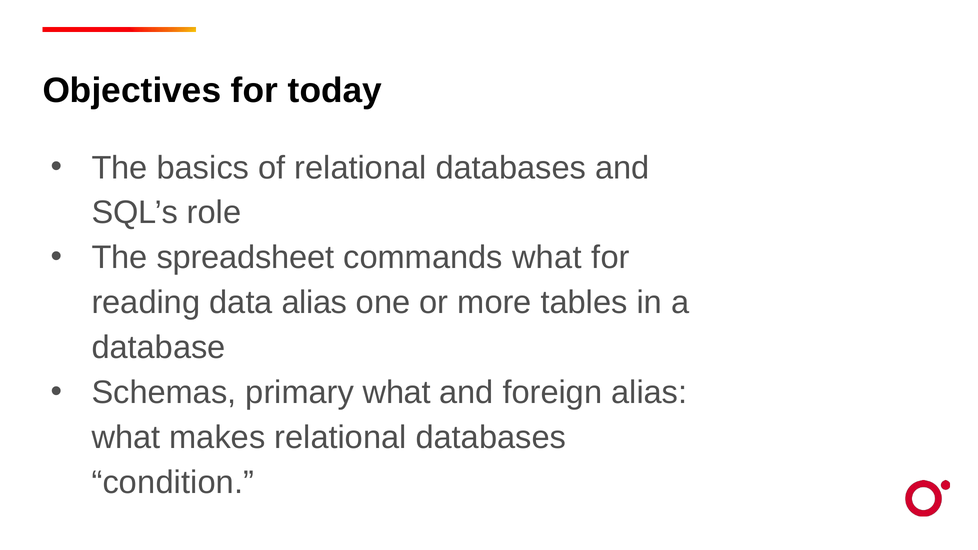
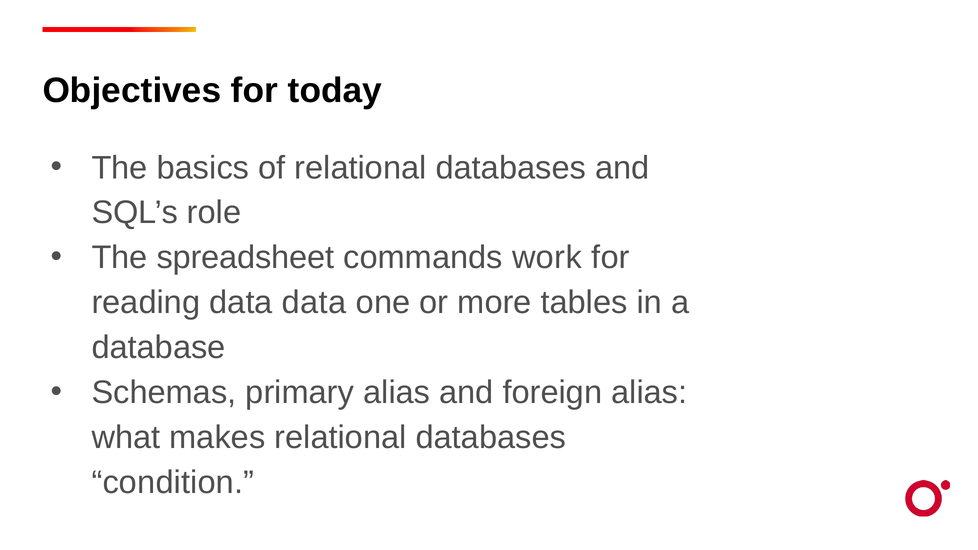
commands what: what -> work (547, 258)
data alias: alias -> data (314, 303)
primary what: what -> alias (397, 393)
